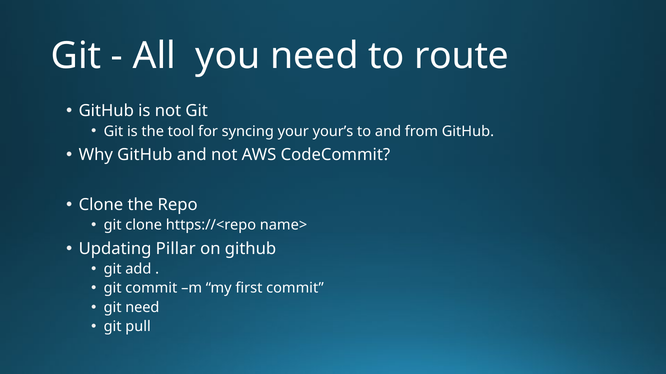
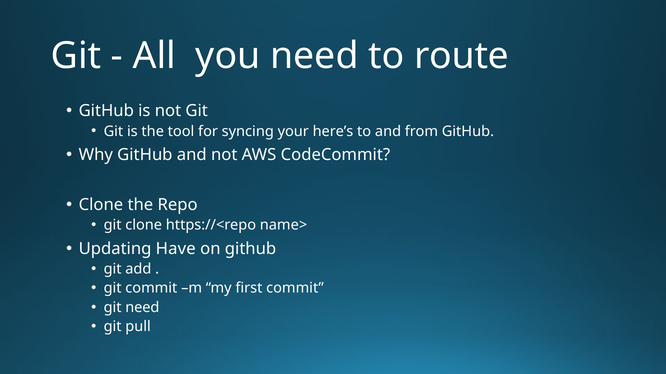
your’s: your’s -> here’s (333, 131)
Pillar: Pillar -> Have (176, 249)
